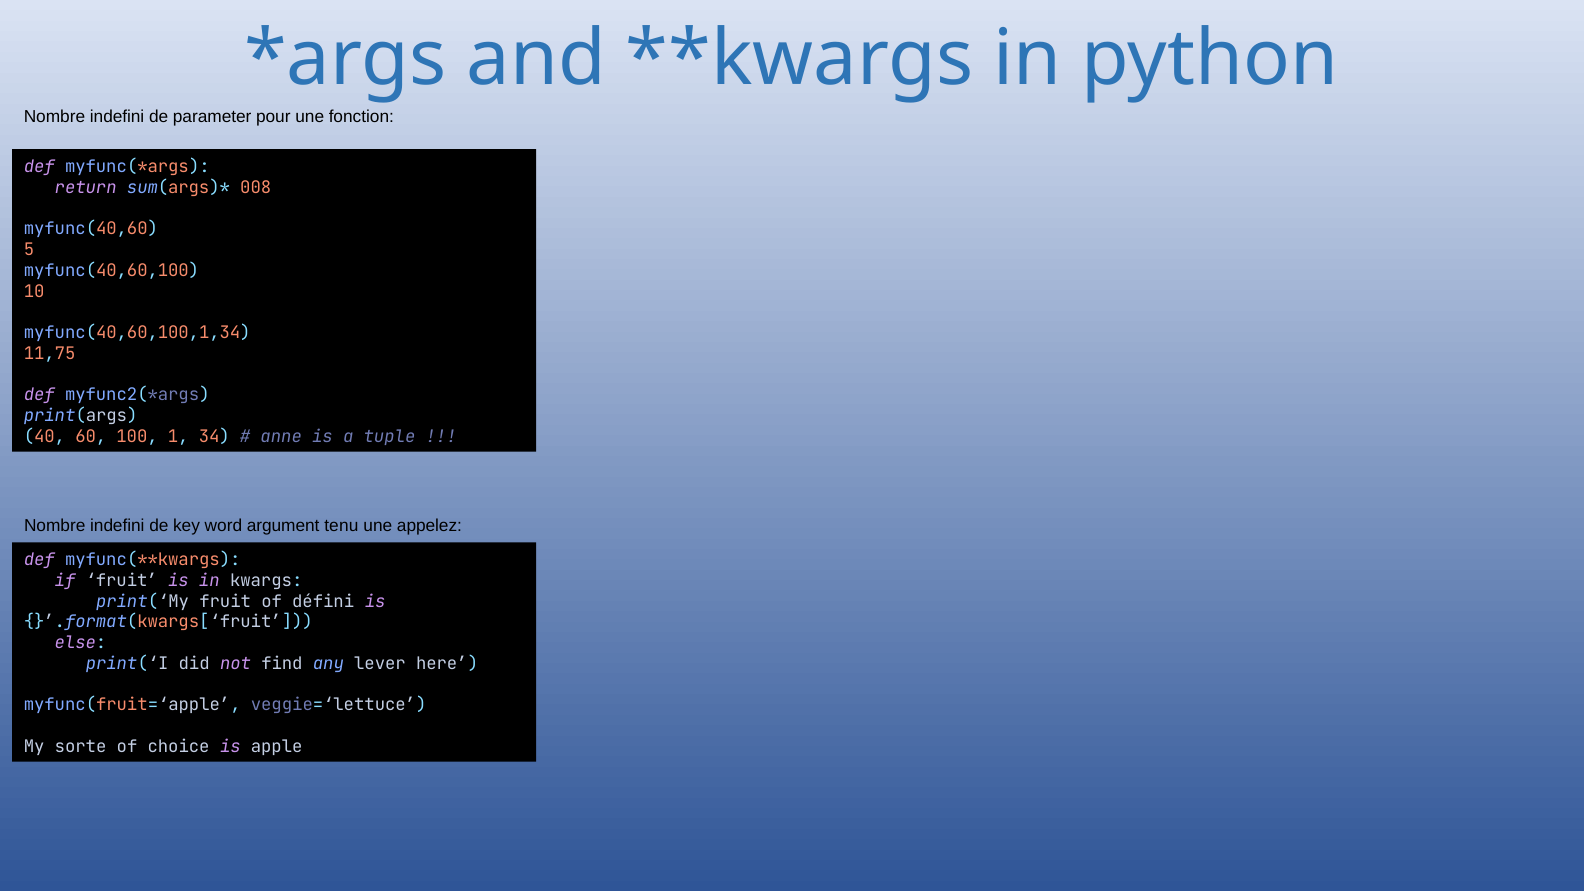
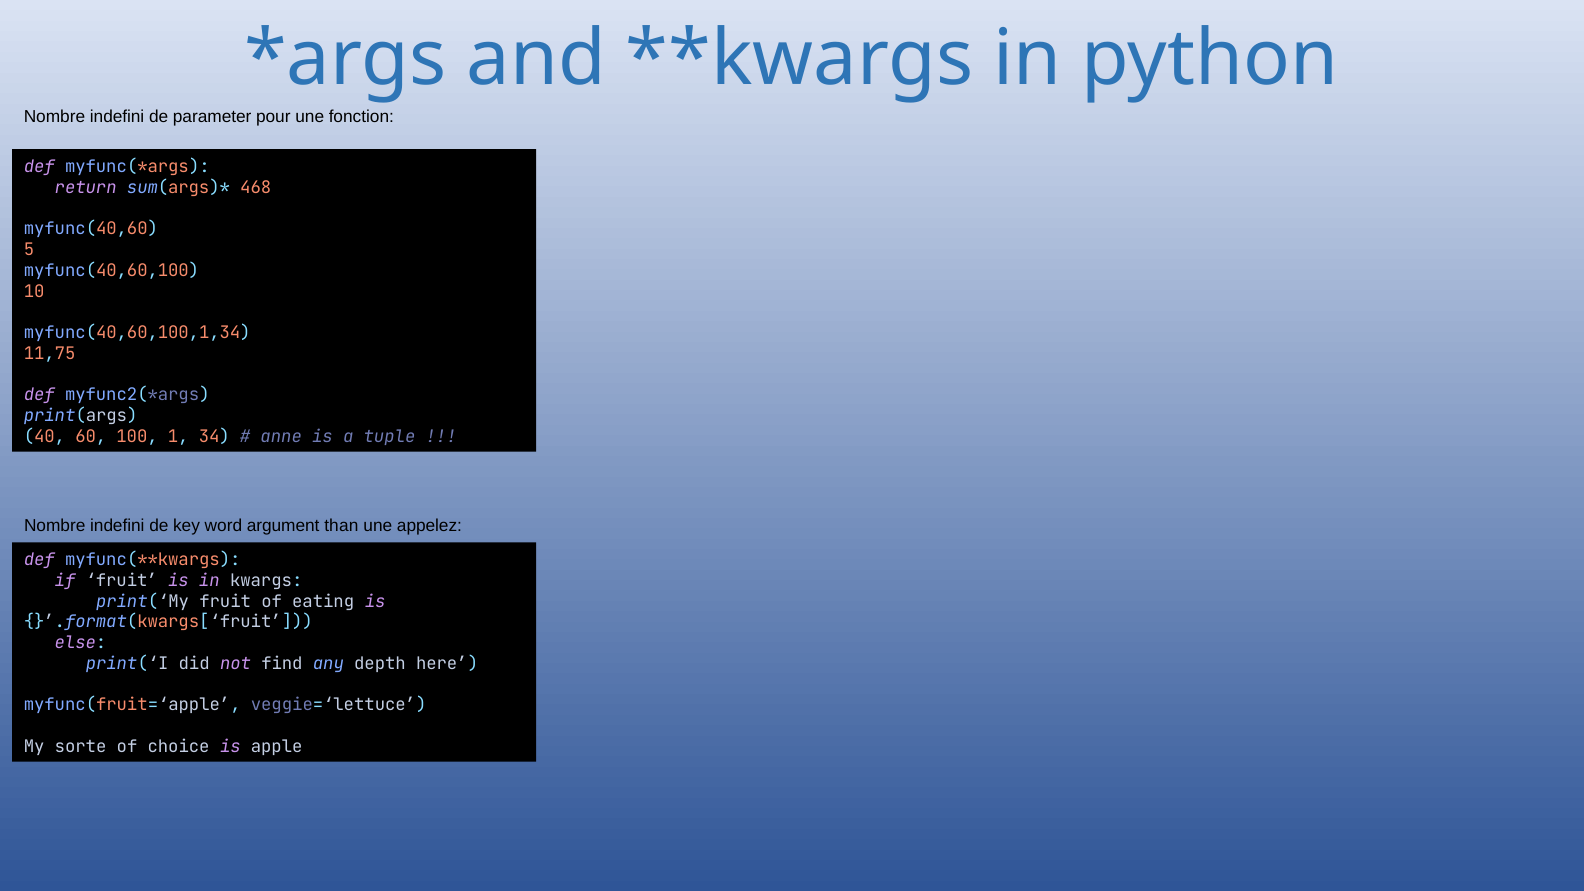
008: 008 -> 468 (256, 187)
tenu: tenu -> than (341, 526)
défini: défini -> eating (323, 601)
lever: lever -> depth (380, 664)
